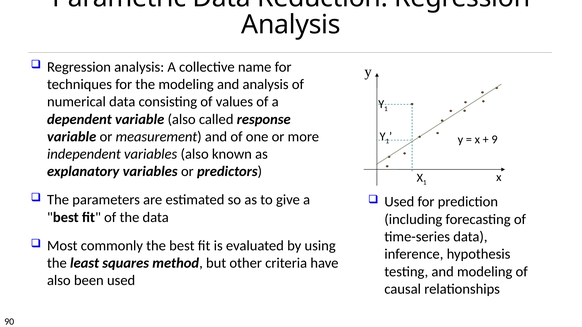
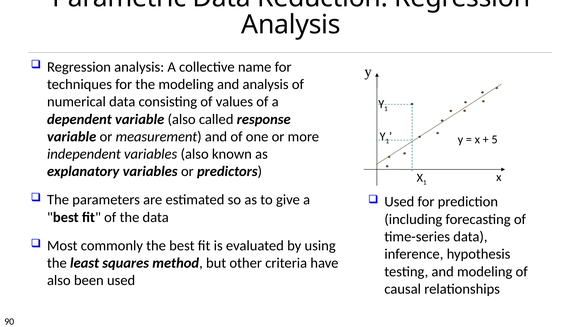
9: 9 -> 5 (495, 140)
